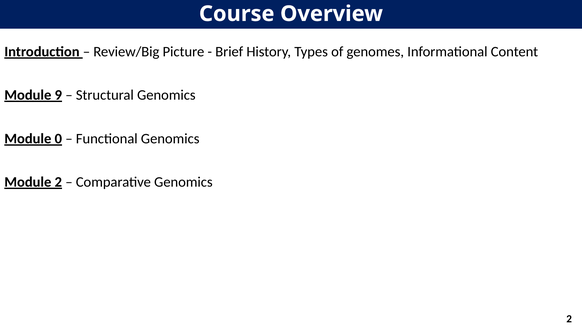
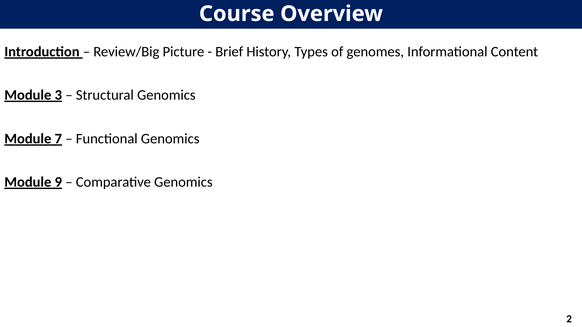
9: 9 -> 3 (58, 95)
0: 0 -> 7 (58, 139)
Module 2: 2 -> 9 (58, 182)
